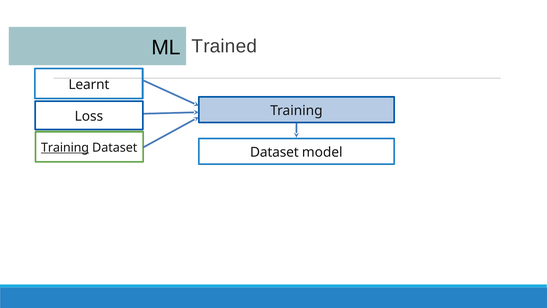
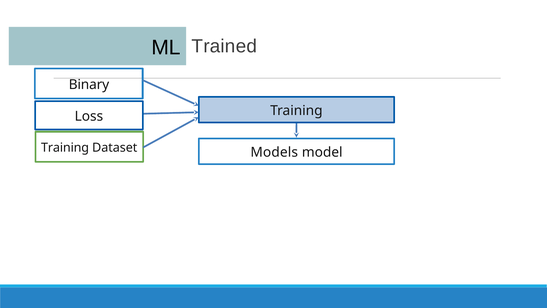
Learnt: Learnt -> Binary (89, 84)
Training underline: present -> none (65, 147)
Dataset Dataset: Dataset -> Models (274, 152)
